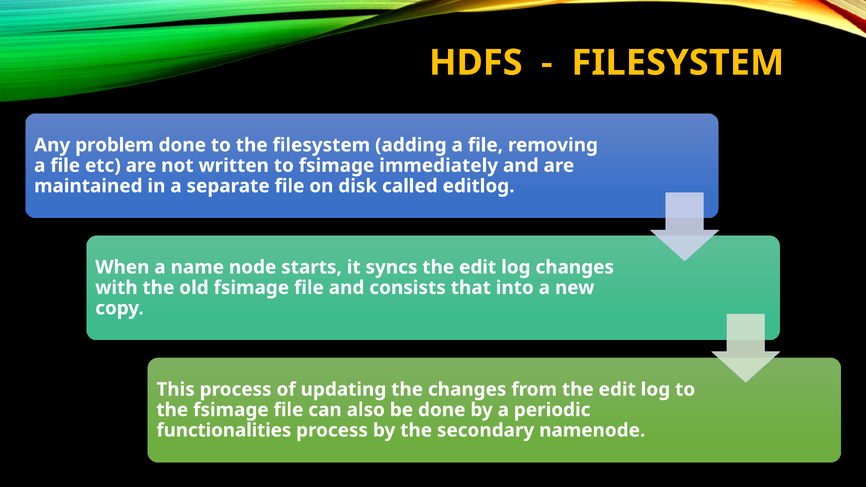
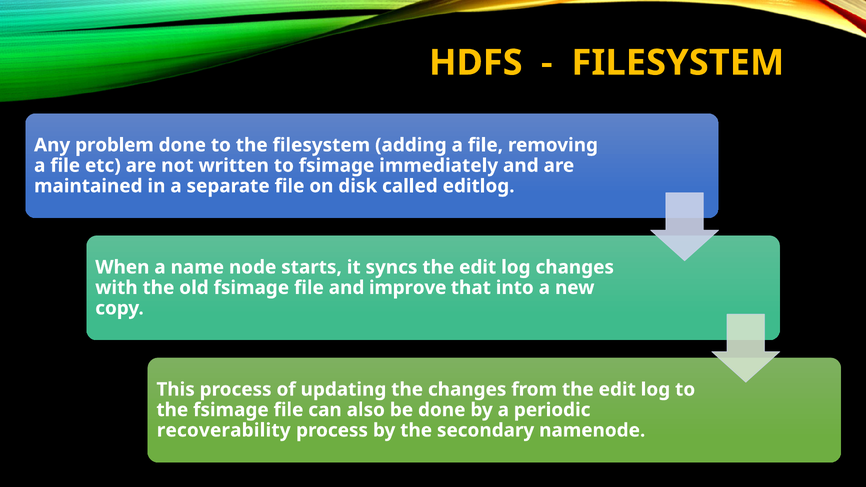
consists: consists -> improve (408, 288)
functionalities: functionalities -> recoverability (224, 430)
